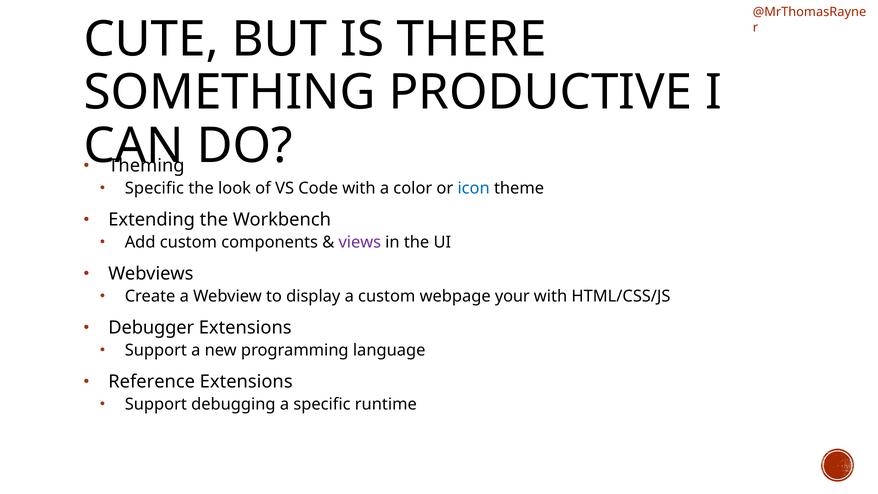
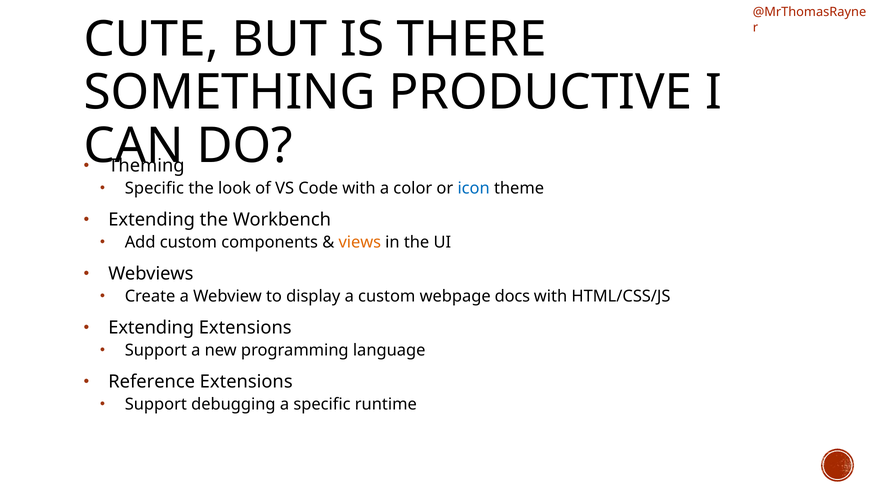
views colour: purple -> orange (360, 242)
your: your -> docs (512, 296)
Debugger: Debugger -> Extending (151, 328)
